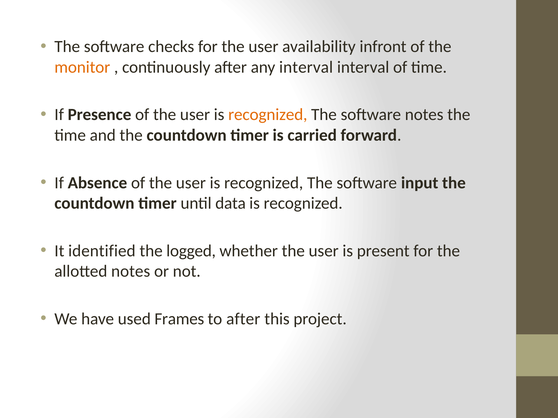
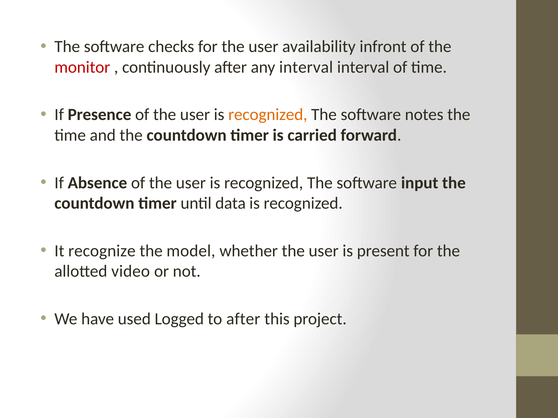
monitor colour: orange -> red (82, 67)
identified: identified -> recognize (102, 251)
logged: logged -> model (191, 251)
allotted notes: notes -> video (131, 271)
Frames: Frames -> Logged (179, 319)
